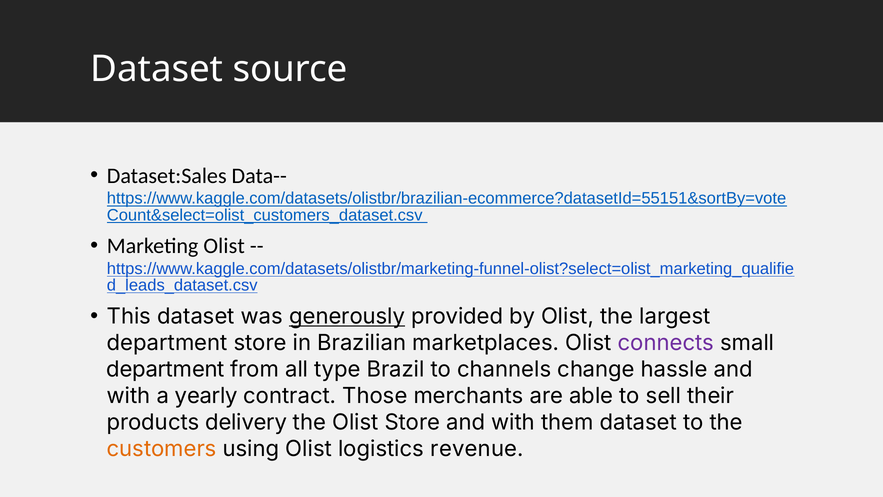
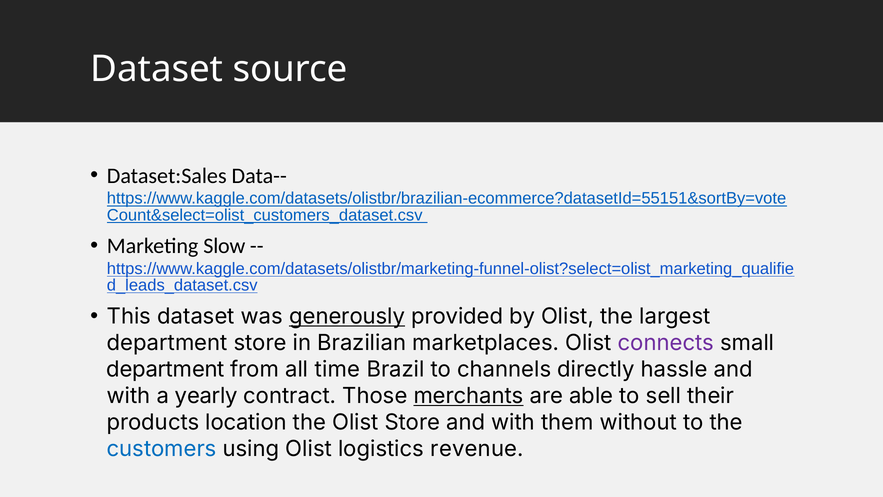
Marketing Olist: Olist -> Slow (224, 246)
type: type -> time (337, 369)
change: change -> directly (596, 369)
merchants underline: none -> present (469, 396)
delivery: delivery -> location (246, 422)
them dataset: dataset -> without (638, 422)
customers colour: orange -> blue (162, 449)
